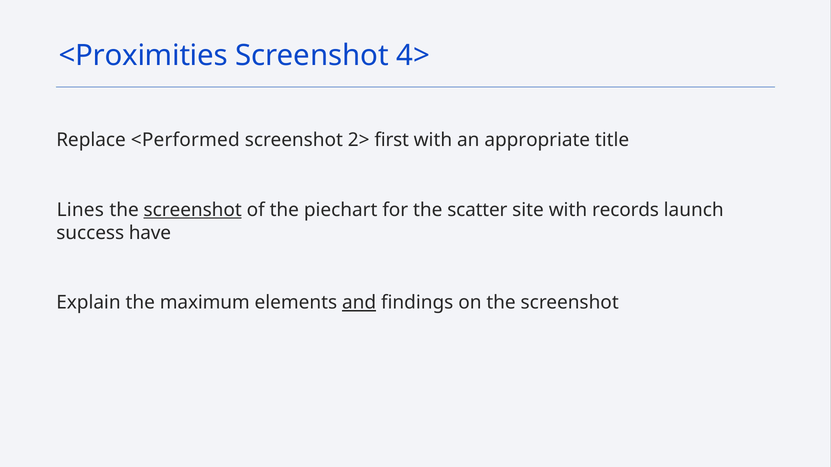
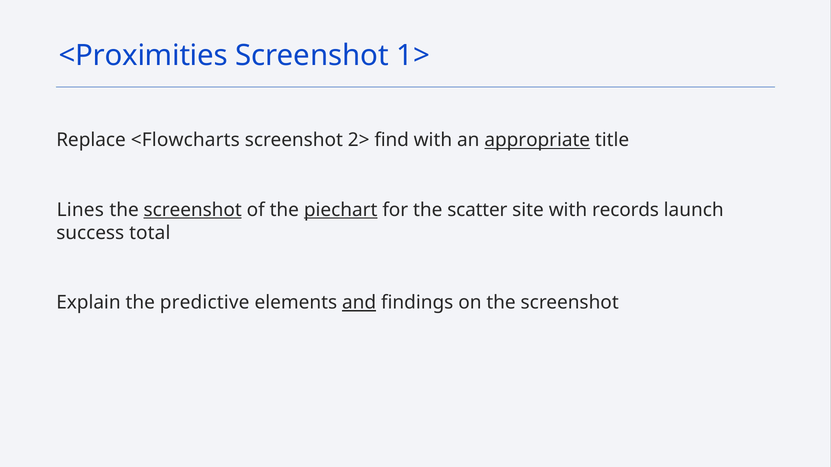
4>: 4> -> 1> (413, 55)
<Performed: <Performed -> <Flowcharts (185, 140)
first: first -> find (392, 140)
appropriate underline: none -> present (537, 140)
piechart underline: none -> present (341, 210)
have: have -> total (150, 233)
maximum: maximum -> predictive (205, 303)
